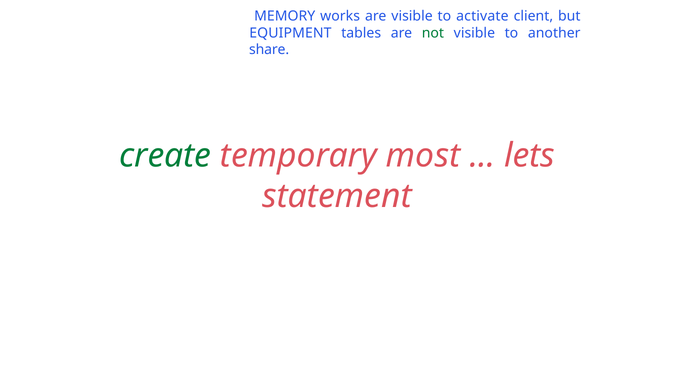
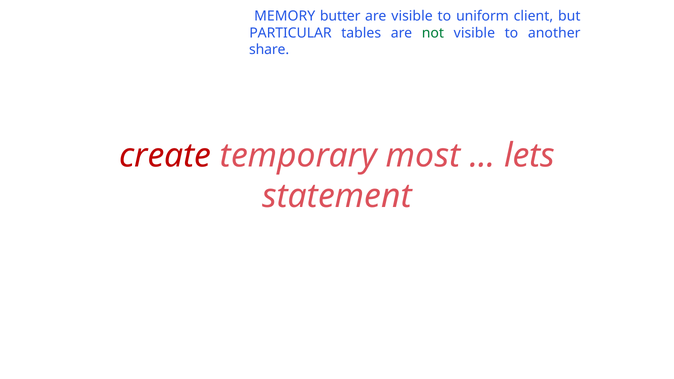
works: works -> butter (340, 16)
activate: activate -> uniform (483, 16)
EQUIPMENT: EQUIPMENT -> PARTICULAR (291, 33)
create colour: green -> red (165, 156)
